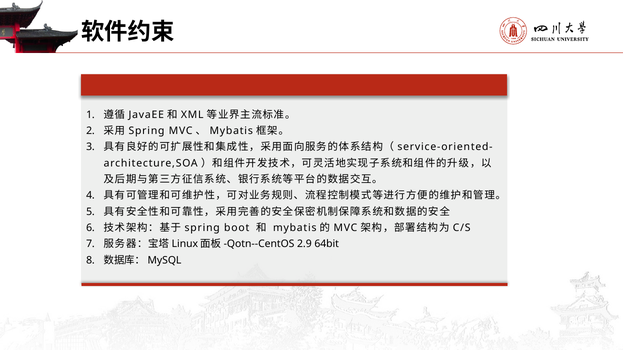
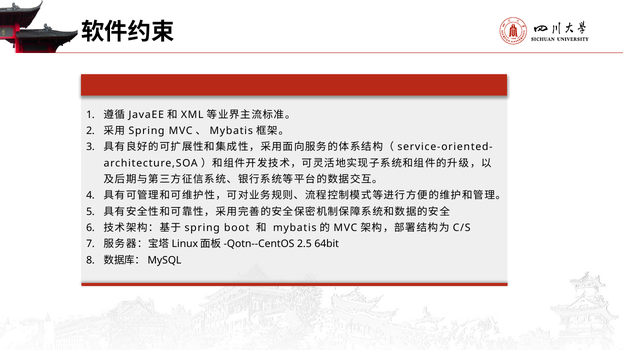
2.9: 2.9 -> 2.5 (304, 244)
